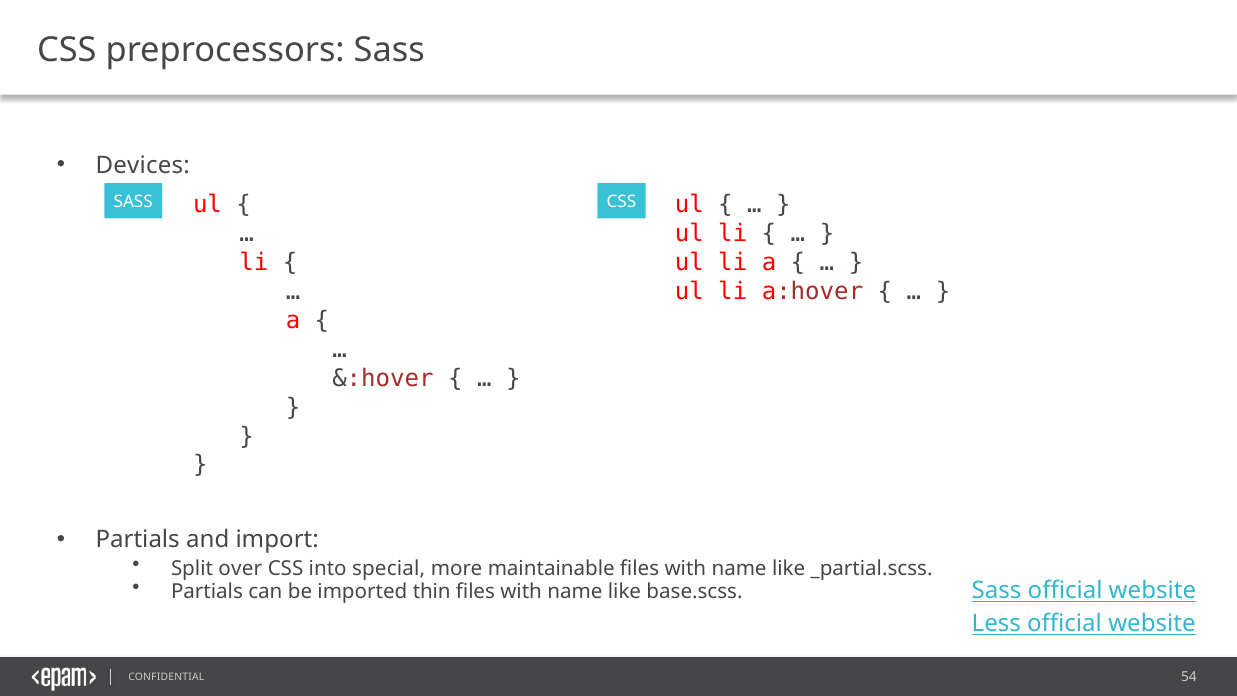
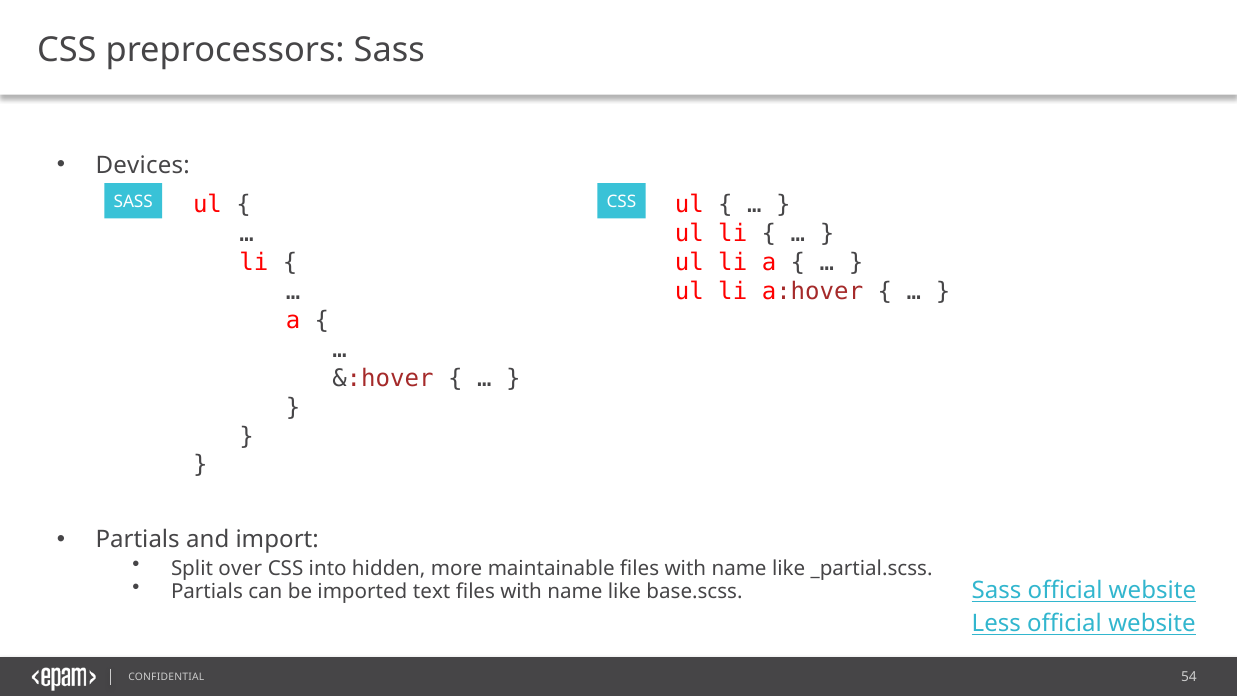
special: special -> hidden (389, 569)
thin: thin -> text (432, 592)
